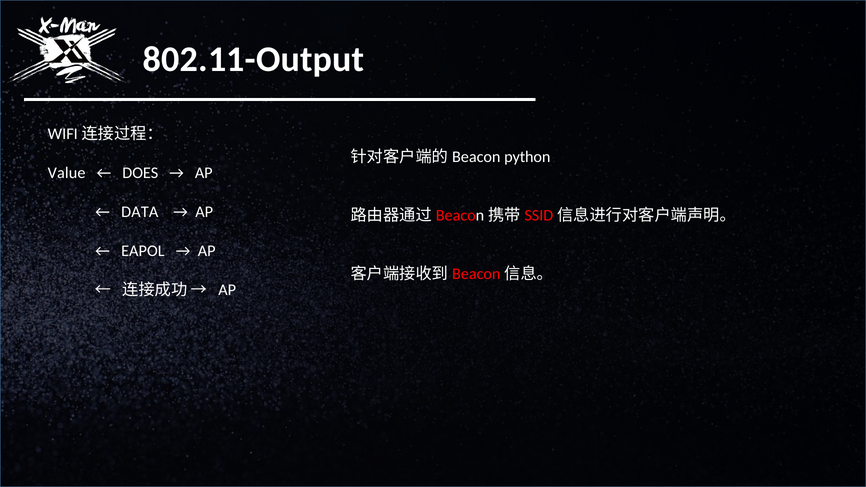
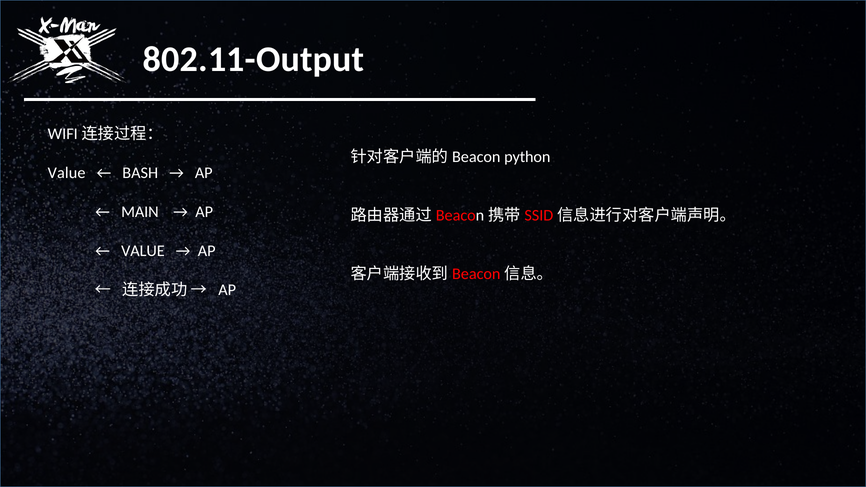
DOES: DOES -> BASH (140, 173)
DATA: DATA -> MAIN (140, 212)
EAPOL: EAPOL -> VALUE (143, 251)
